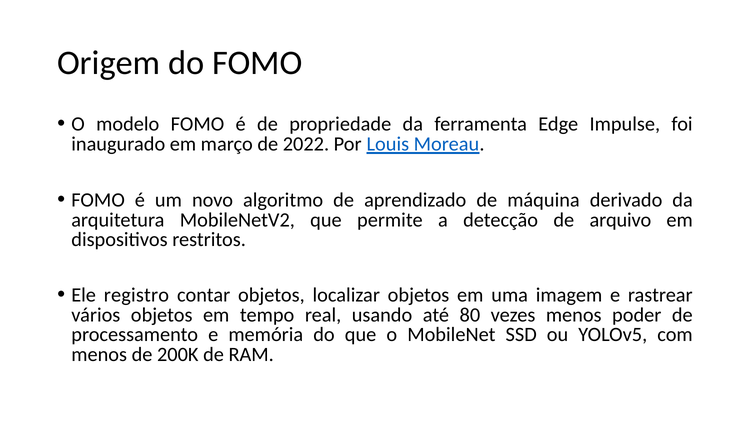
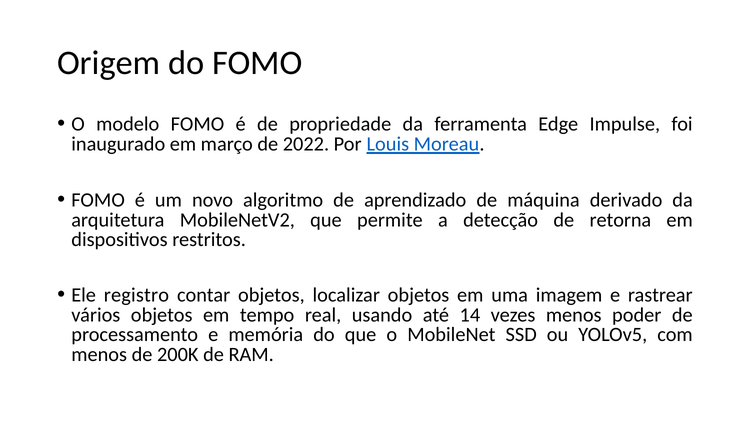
arquivo: arquivo -> retorna (620, 220)
80: 80 -> 14 (470, 315)
